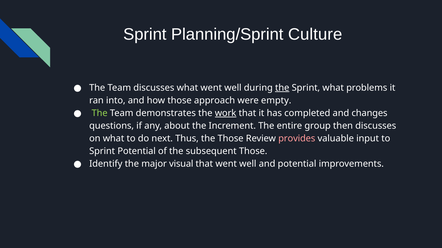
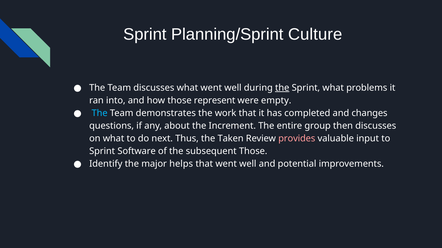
approach: approach -> represent (215, 101)
The colour: light green -> light blue (100, 113)
work underline: present -> none (226, 113)
the Those: Those -> Taken (231, 139)
Sprint Potential: Potential -> Software (137, 152)
visual: visual -> helps (181, 164)
